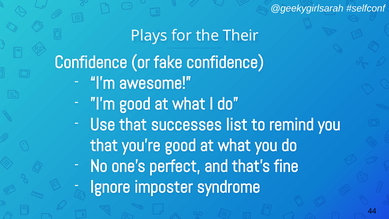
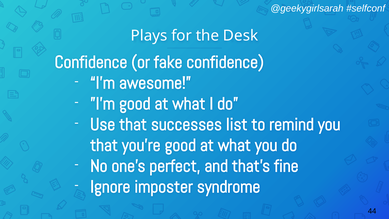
Their: Their -> Desk (241, 36)
